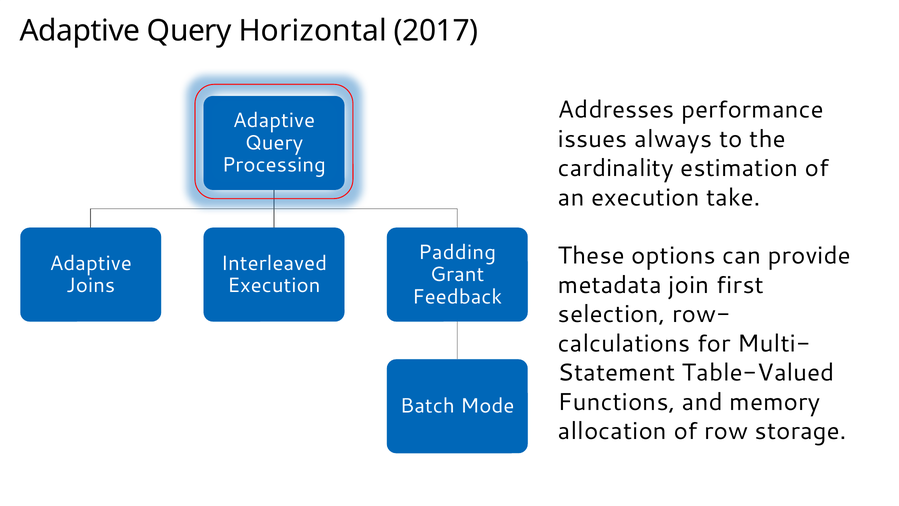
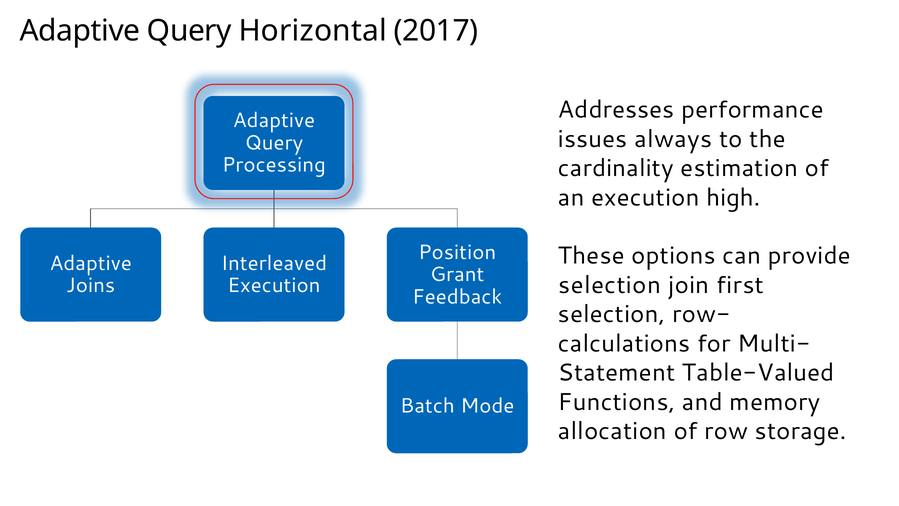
take: take -> high (733, 197)
Padding: Padding -> Position (457, 252)
metadata: metadata -> selection (610, 285)
